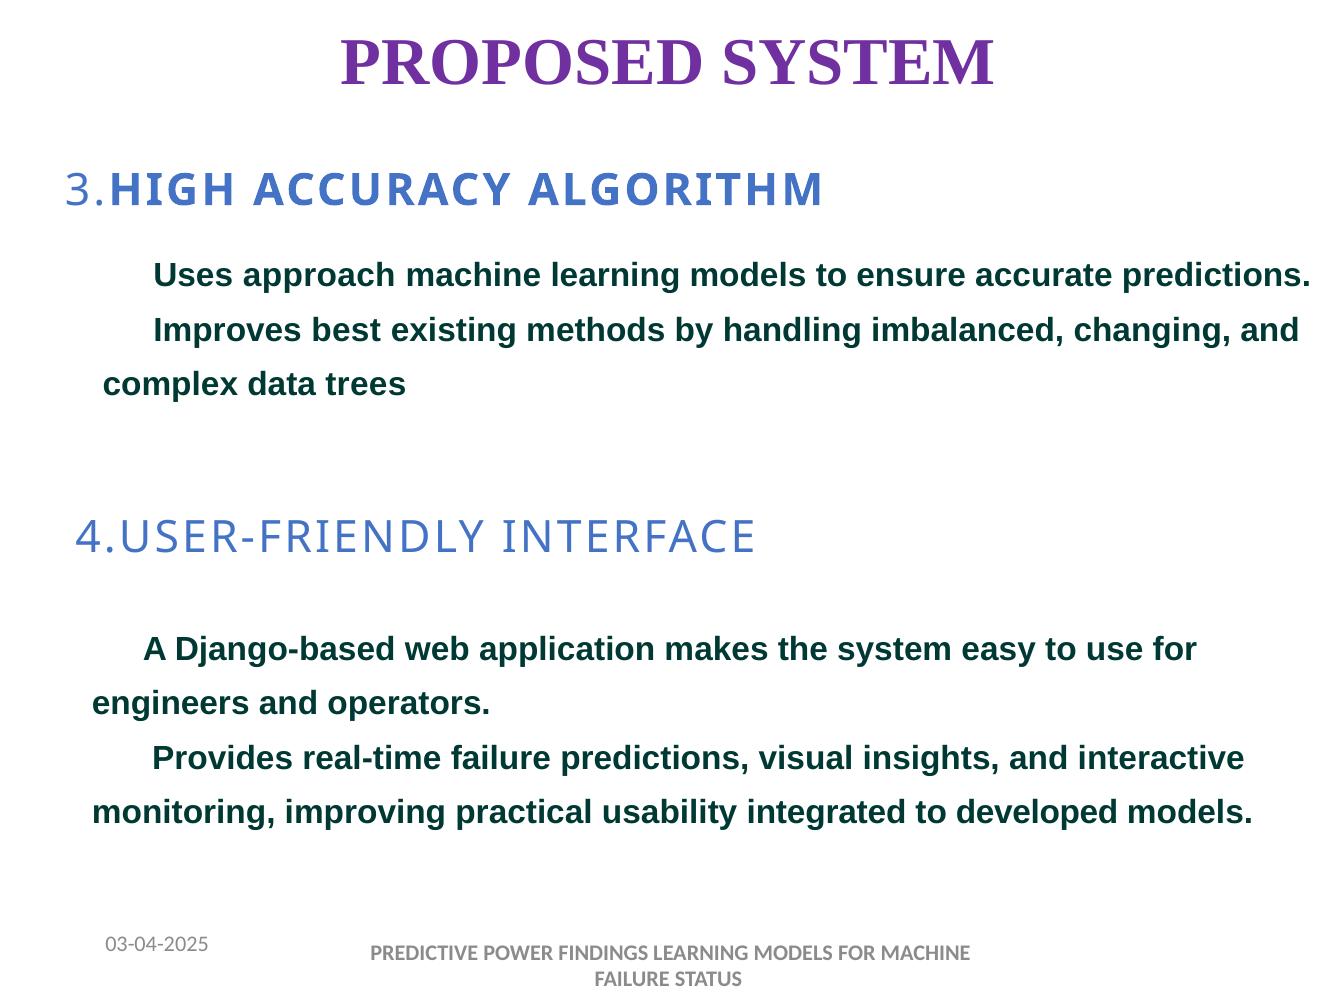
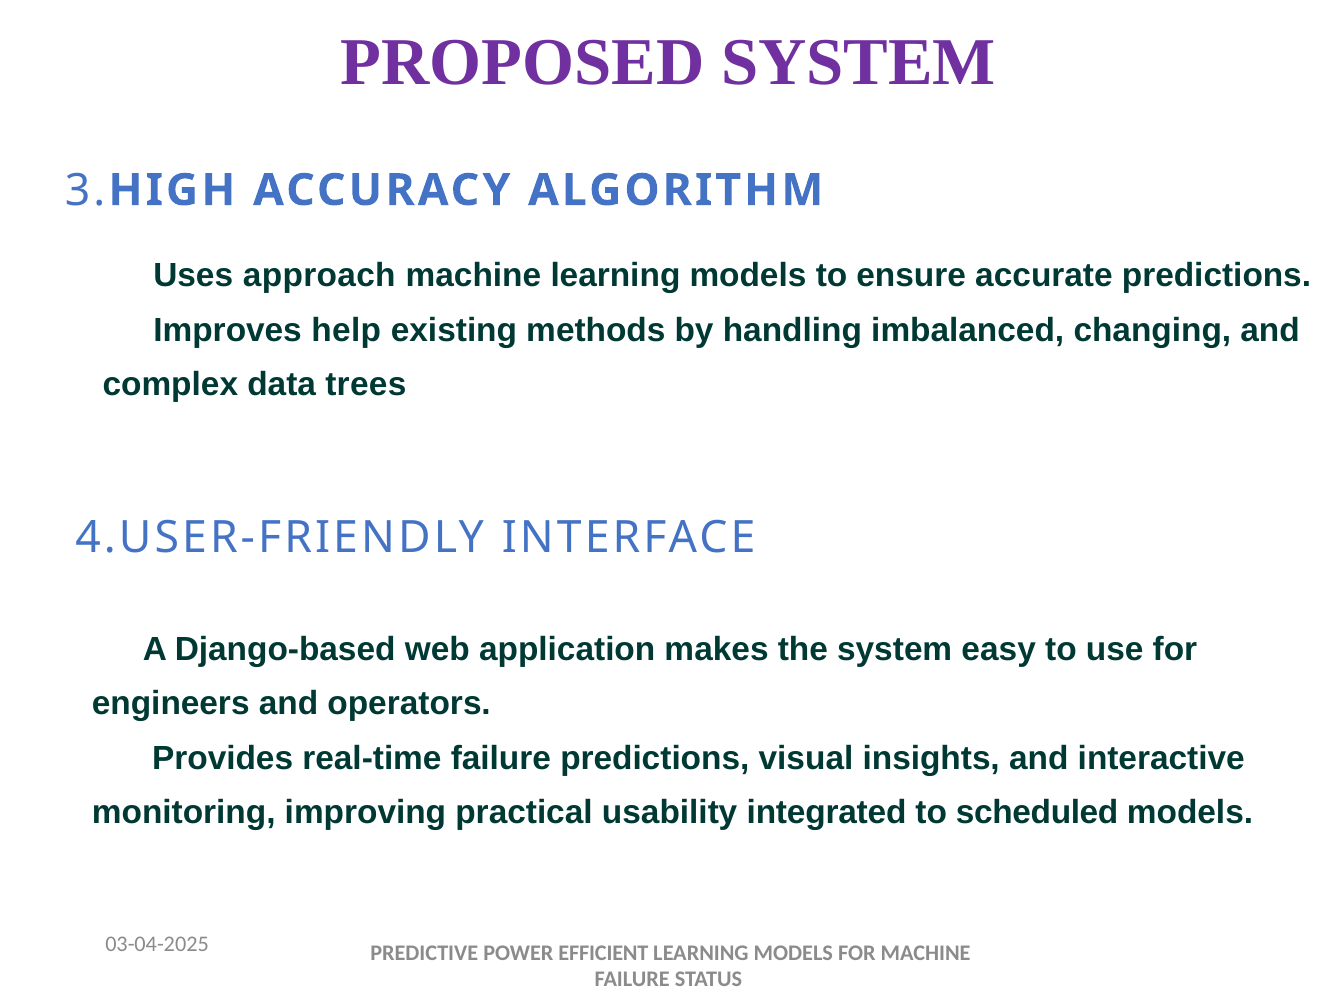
best: best -> help (346, 330)
developed: developed -> scheduled (1037, 812)
FINDINGS: FINDINGS -> EFFICIENT (603, 953)
